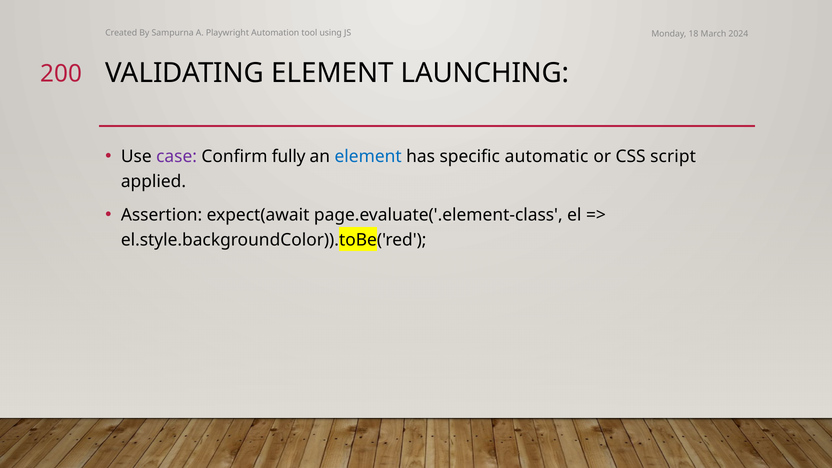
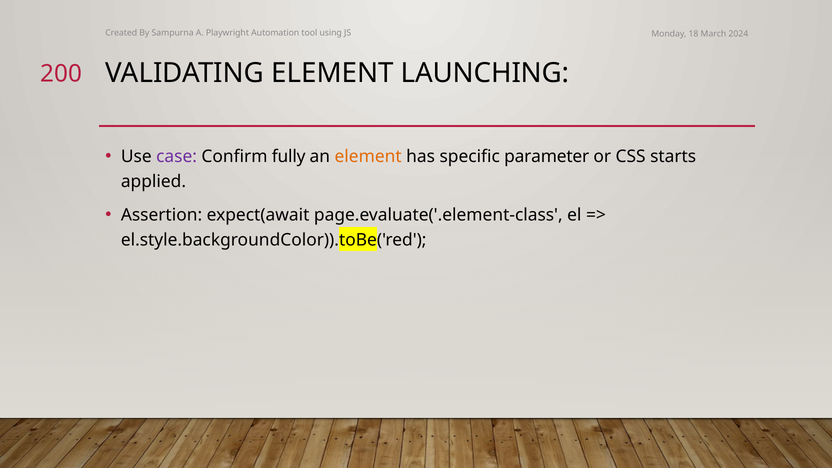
element colour: blue -> orange (368, 156)
automatic: automatic -> parameter (547, 156)
script: script -> starts (673, 156)
